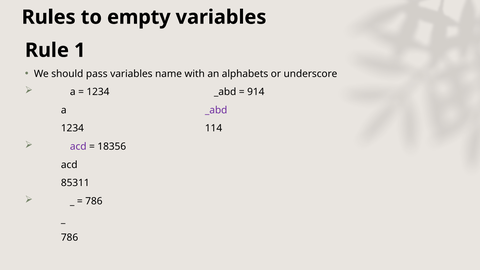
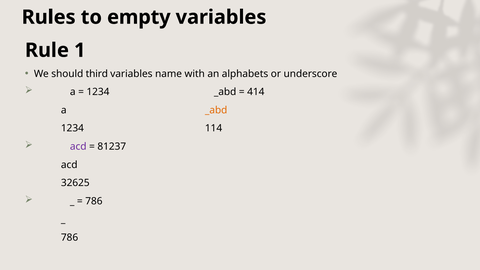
pass: pass -> third (97, 74)
914: 914 -> 414 (256, 92)
_abd colour: purple -> orange (216, 110)
18356: 18356 -> 81237 (112, 147)
85311: 85311 -> 32625 (75, 183)
